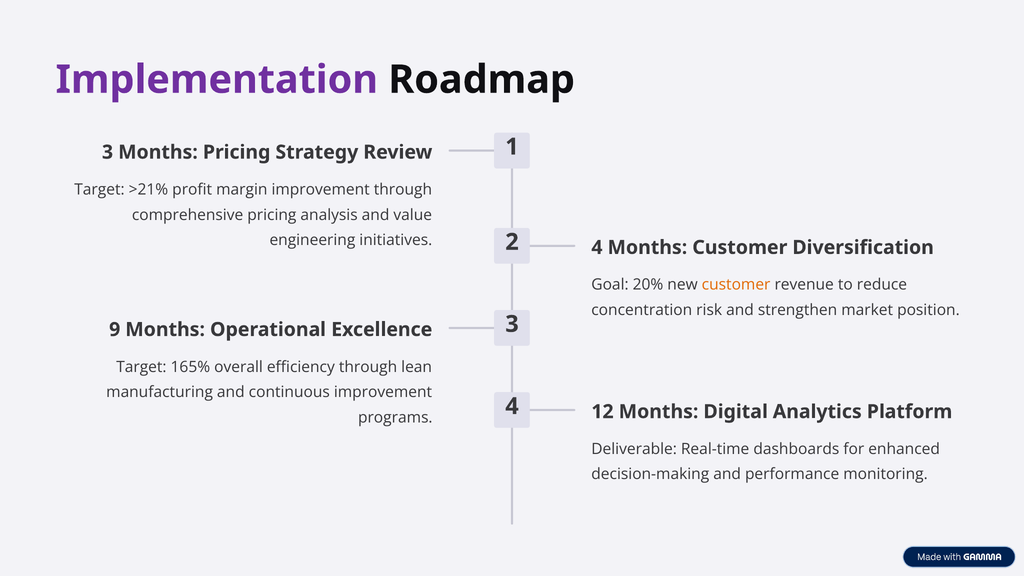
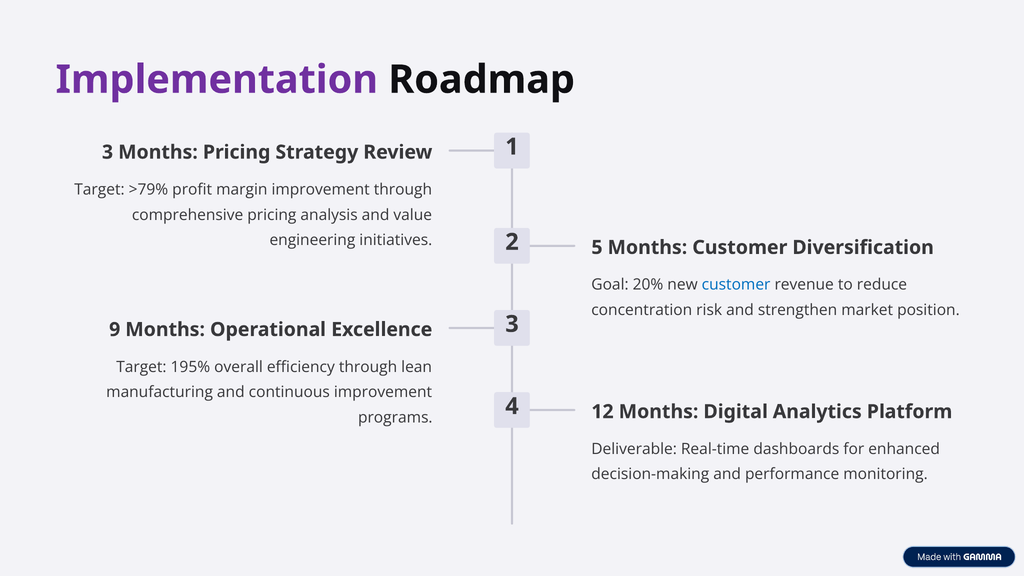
>21%: >21% -> >79% (148, 190)
2 4: 4 -> 5 (597, 247)
customer colour: orange -> blue (736, 285)
165%: 165% -> 195% (190, 367)
